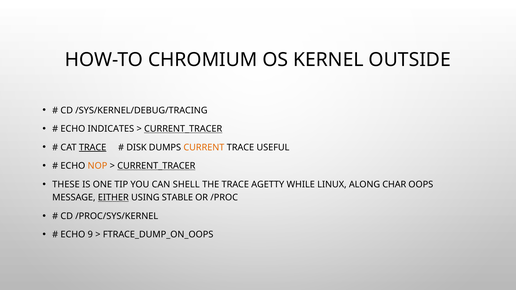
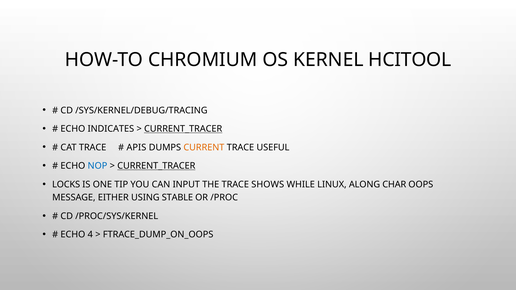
OUTSIDE: OUTSIDE -> HCITOOL (410, 60)
TRACE underline: present -> none (93, 148)
DISK: DISK -> APIS (136, 148)
NOP colour: orange -> blue (97, 166)
THESE: THESE -> LOCKS (66, 185)
SHELL: SHELL -> INPUT (186, 185)
AGETTY: AGETTY -> SHOWS (268, 185)
EITHER underline: present -> none (113, 198)
9: 9 -> 4 (90, 235)
